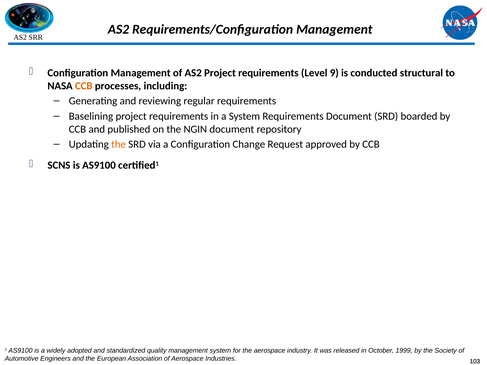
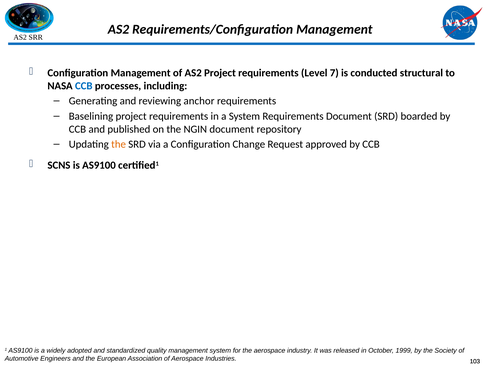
9: 9 -> 7 (334, 73)
CCB colour: orange -> blue (84, 86)
regular: regular -> anchor (199, 101)
